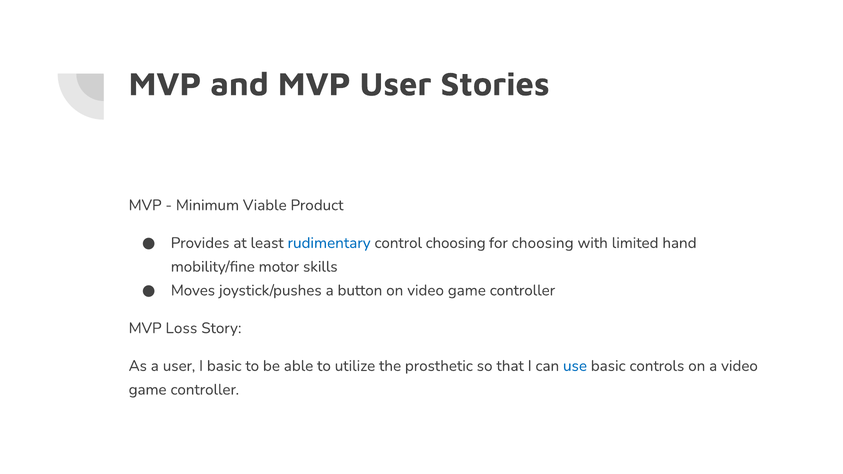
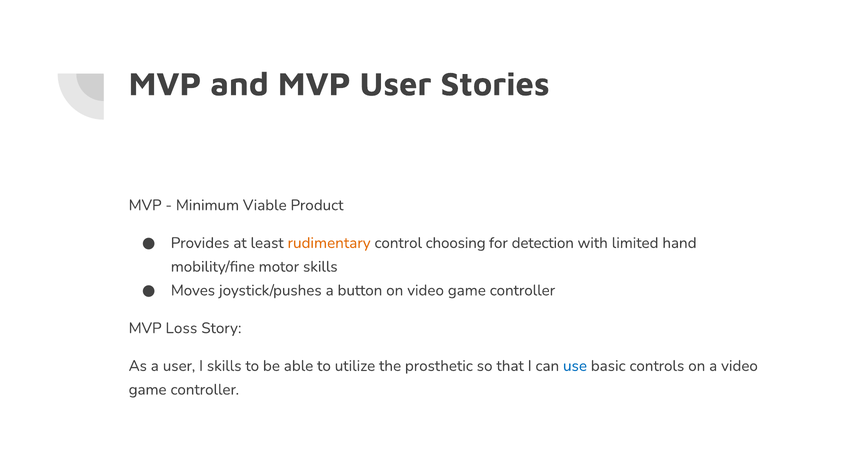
rudimentary colour: blue -> orange (329, 243)
for choosing: choosing -> detection (543, 243)
I basic: basic -> skills (224, 366)
